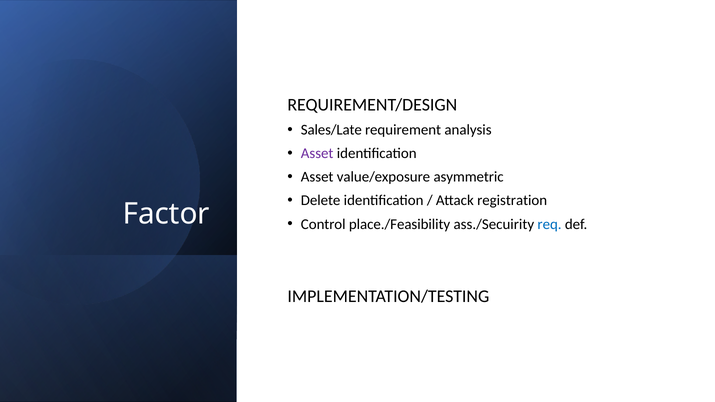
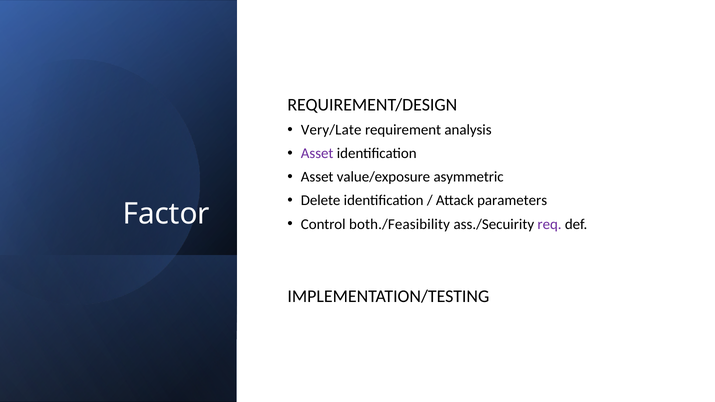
Sales/Late: Sales/Late -> Very/Late (331, 130)
registration: registration -> parameters (512, 201)
place./Feasibility: place./Feasibility -> both./Feasibility (399, 224)
req colour: blue -> purple (550, 224)
